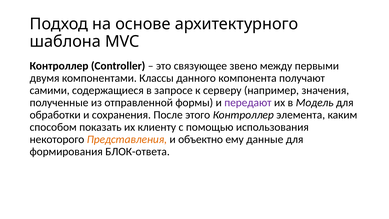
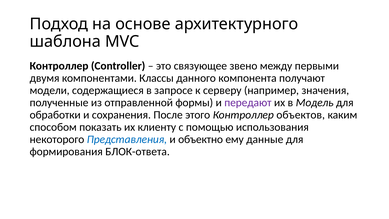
самими: самими -> модели (50, 90)
элемента: элемента -> объектов (301, 115)
Представления colour: orange -> blue (127, 139)
